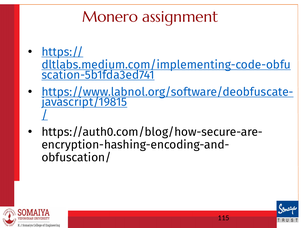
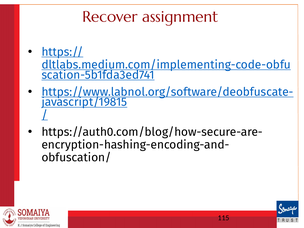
Monero: Monero -> Recover (110, 17)
